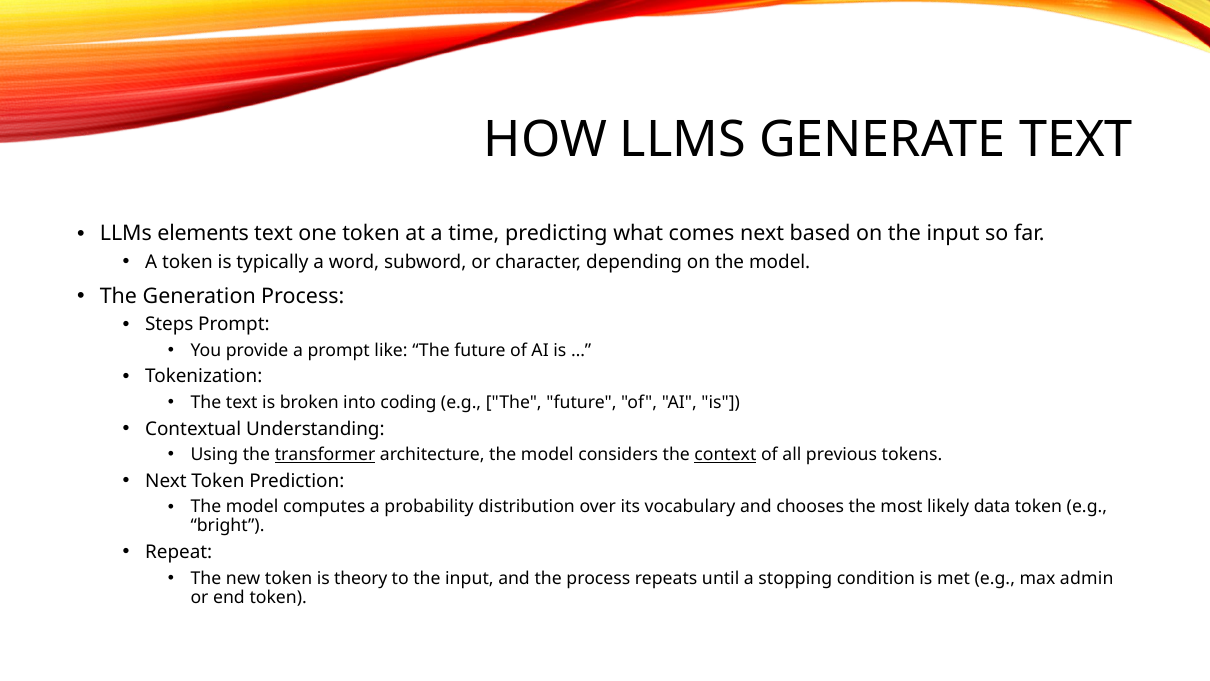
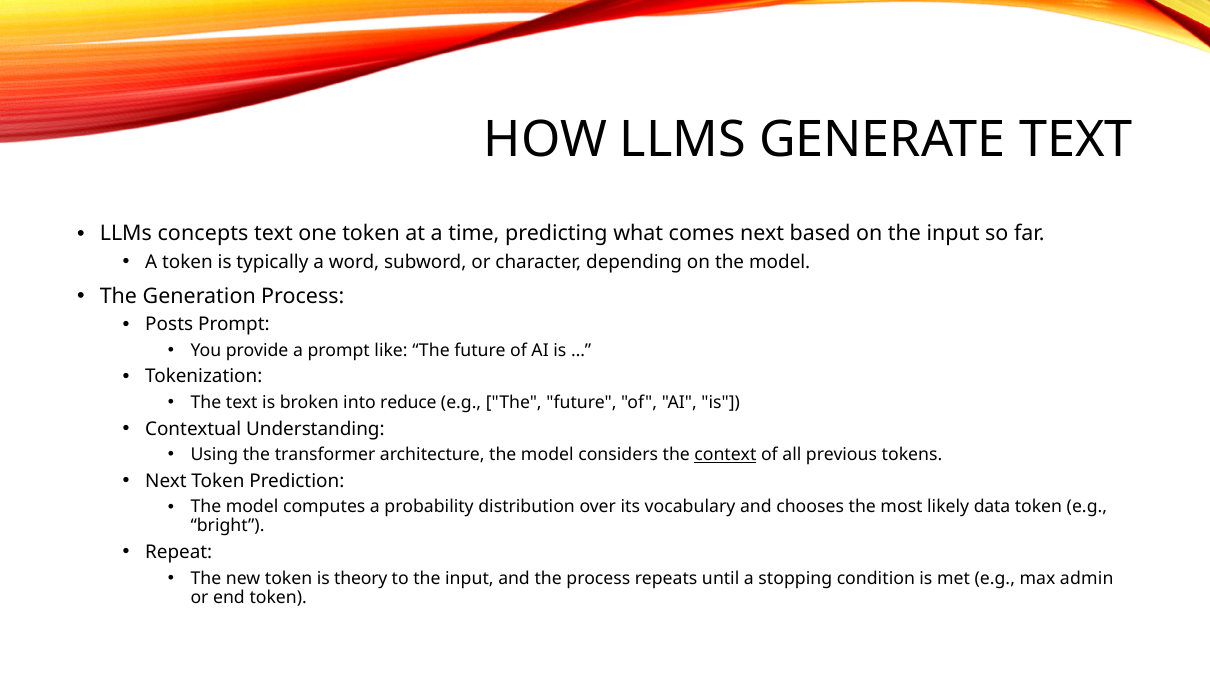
elements: elements -> concepts (203, 234)
Steps: Steps -> Posts (169, 324)
coding: coding -> reduce (408, 403)
transformer underline: present -> none (325, 455)
